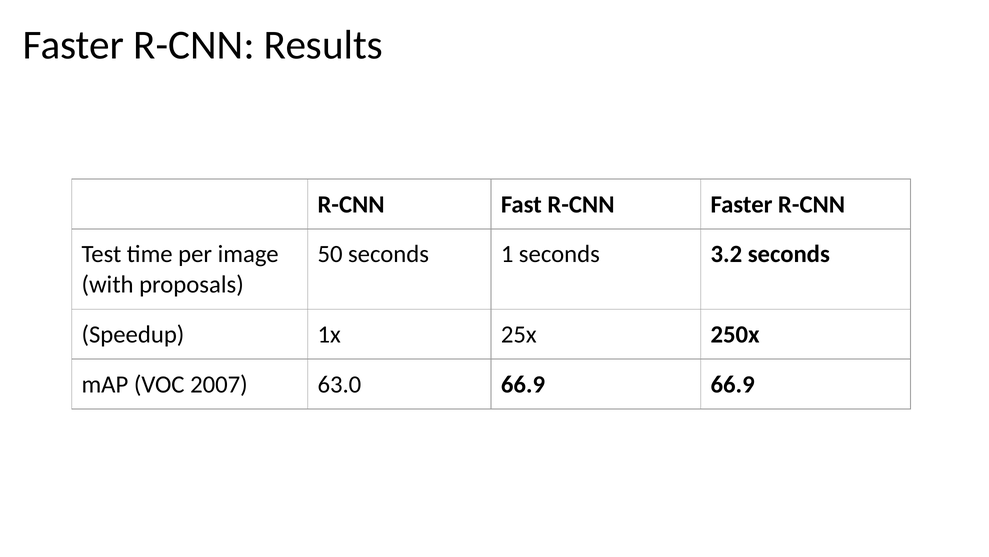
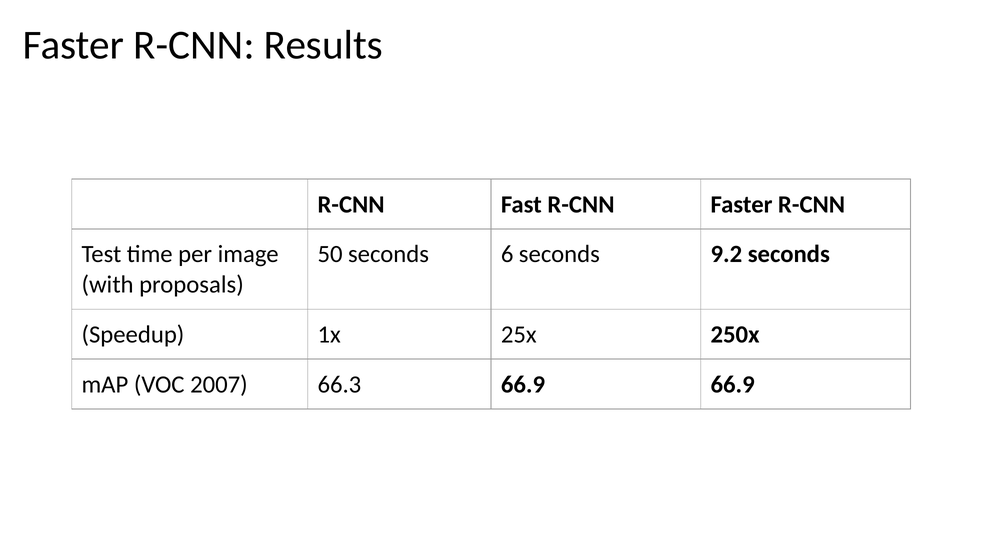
1: 1 -> 6 (507, 254)
3.2: 3.2 -> 9.2 (726, 254)
63.0: 63.0 -> 66.3 (339, 384)
